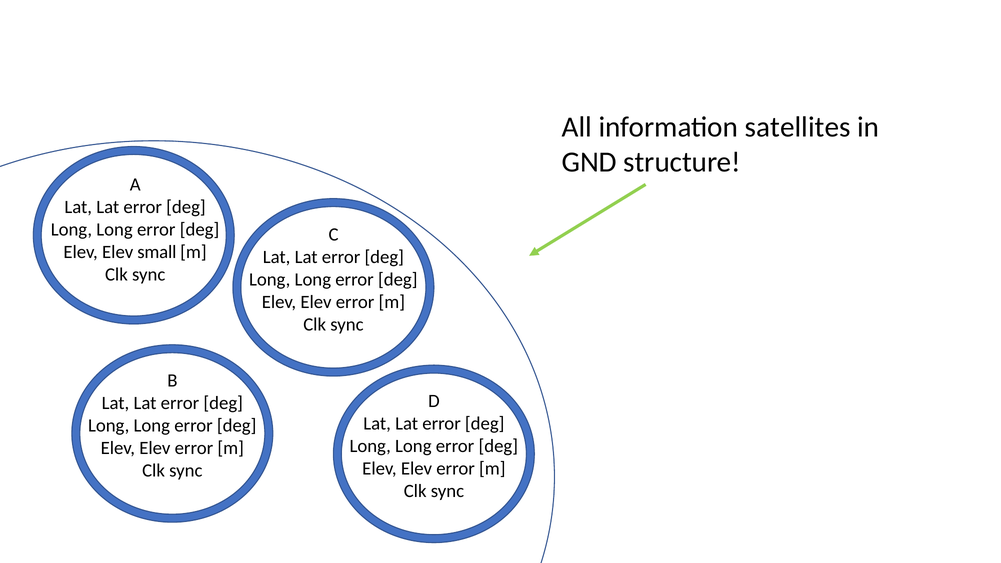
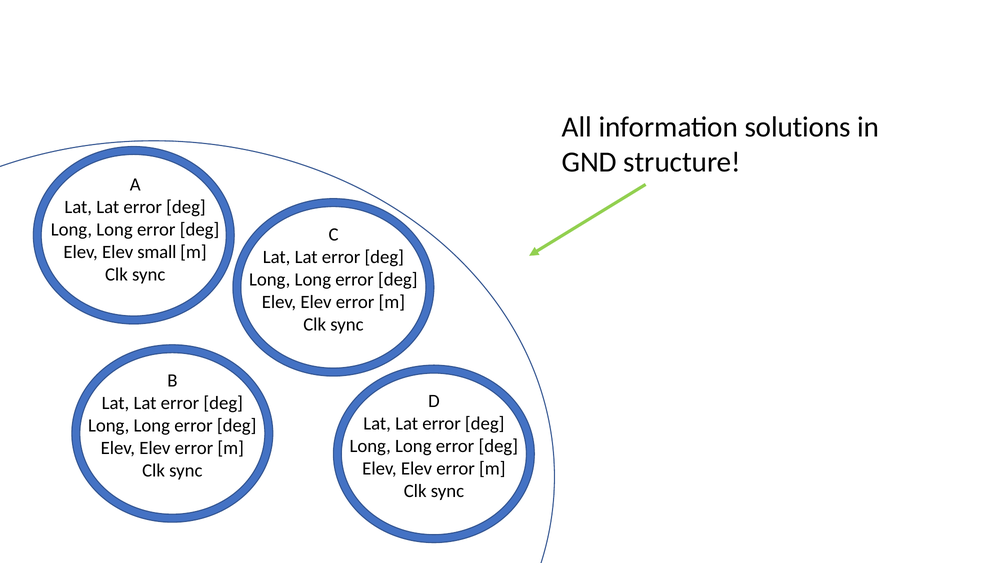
satellites: satellites -> solutions (798, 127)
